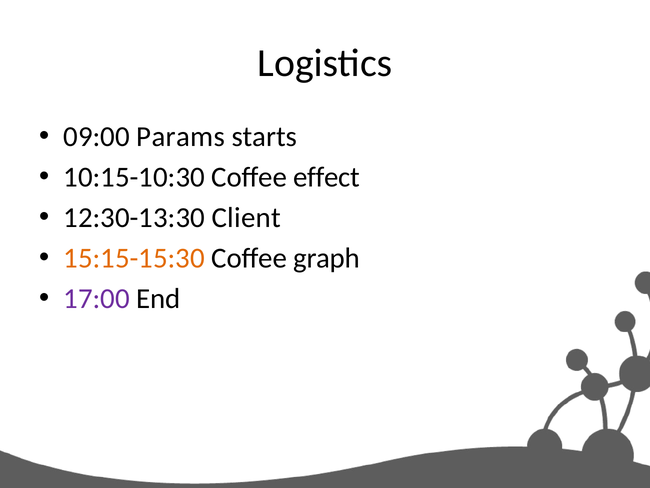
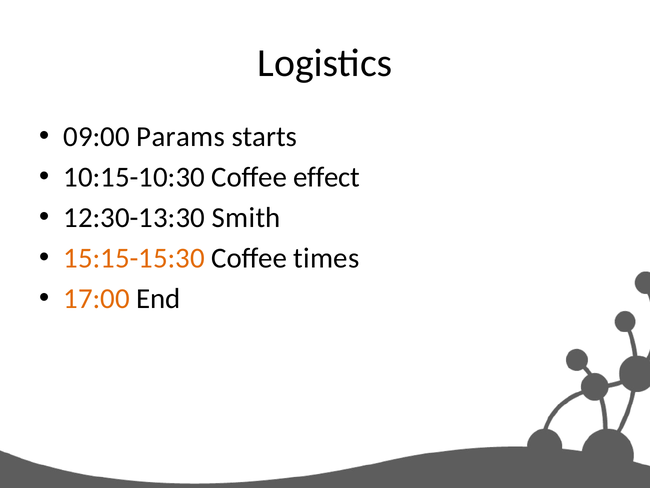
Client: Client -> Smith (246, 217)
graph: graph -> times (326, 258)
17:00 colour: purple -> orange (97, 298)
